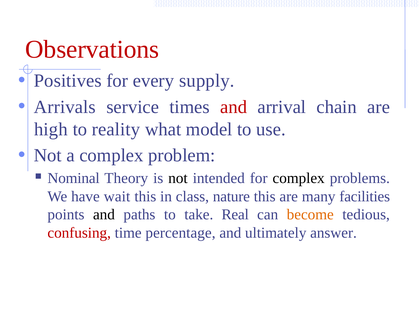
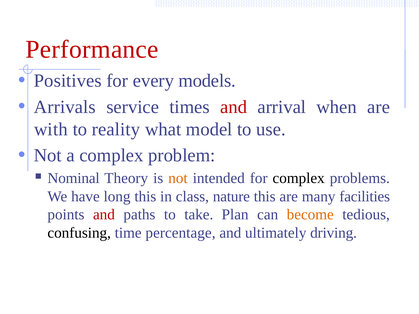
Observations: Observations -> Performance (92, 49)
supply: supply -> models (207, 81)
chain: chain -> when (337, 107)
high: high -> with (51, 129)
not colour: black -> orange (178, 178)
wait: wait -> long (117, 197)
and colour: black -> red (104, 215)
Real: Real -> Plan (235, 215)
confusing colour: red -> black (79, 233)
answer: answer -> driving (334, 233)
